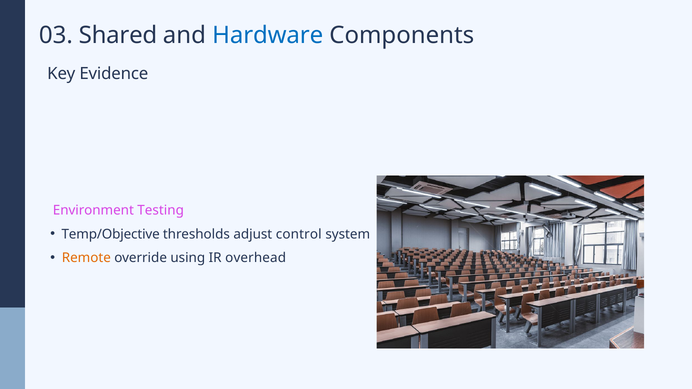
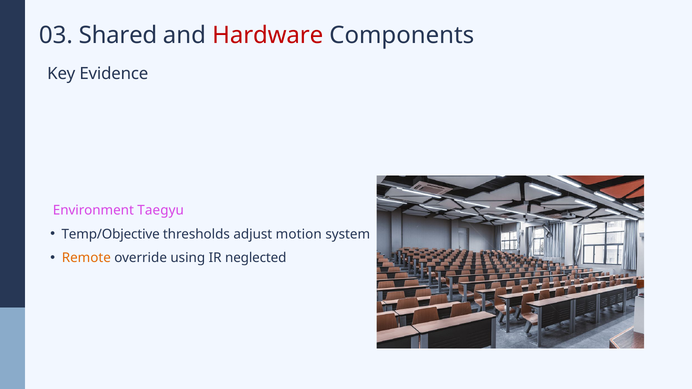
Hardware colour: blue -> red (268, 35)
Testing: Testing -> Taegyu (161, 210)
control: control -> motion (299, 234)
overhead: overhead -> neglected (256, 258)
